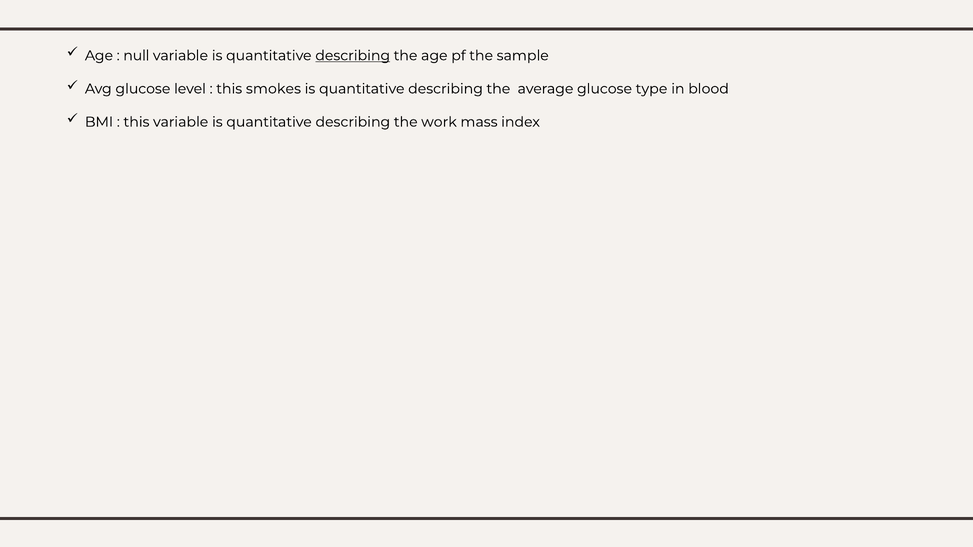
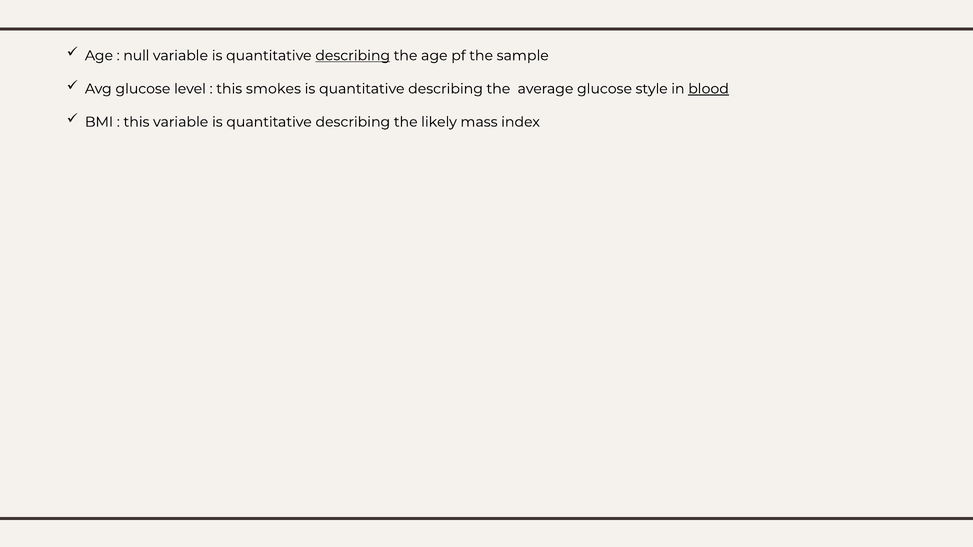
type: type -> style (652, 89)
blood underline: none -> present (709, 89)
work: work -> likely (439, 122)
